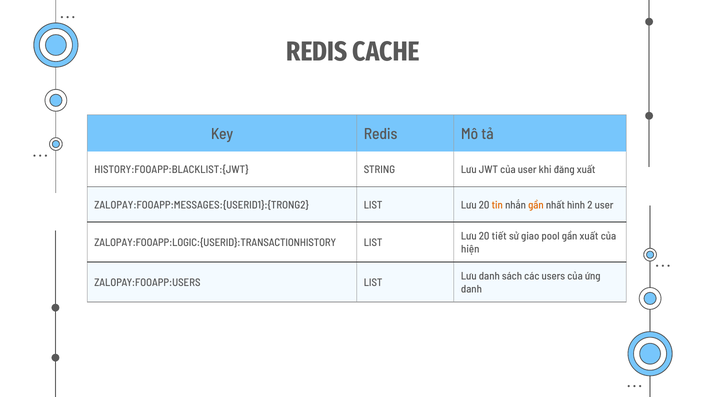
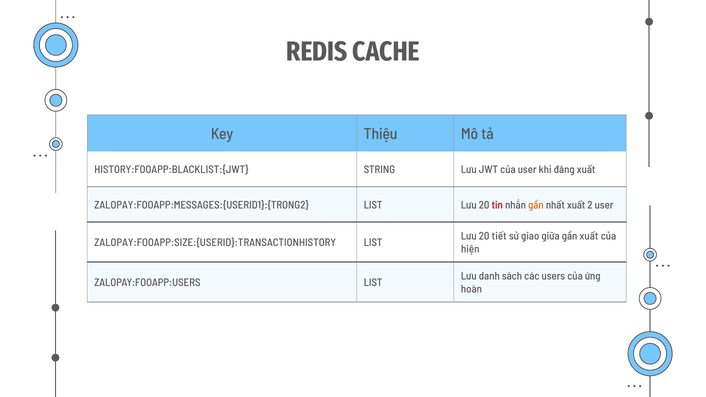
Key Redis: Redis -> Thiệu (381, 134)
tin colour: orange -> red (497, 205)
nhất hình: hình -> xuất (576, 205)
pool: pool -> giữa (551, 236)
ZALOPAY:FOOAPP:LOGIC:{USERID}:TRANSACTIONHISTORY: ZALOPAY:FOOAPP:LOGIC:{USERID}:TRANSACTIONHISTORY -> ZALOPAY:FOOAPP:SIZE:{USERID}:TRANSACTIONHISTORY (215, 243)
danh: danh -> hoàn (471, 289)
